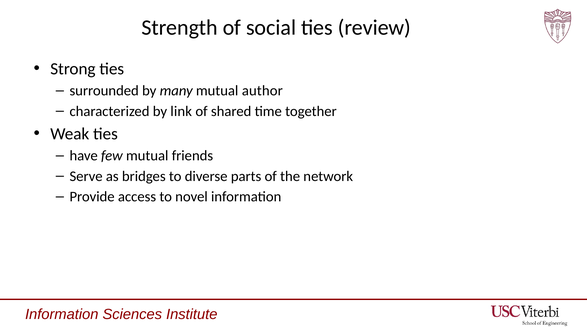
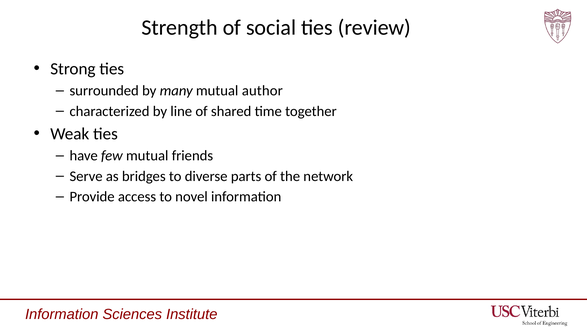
link: link -> line (181, 111)
